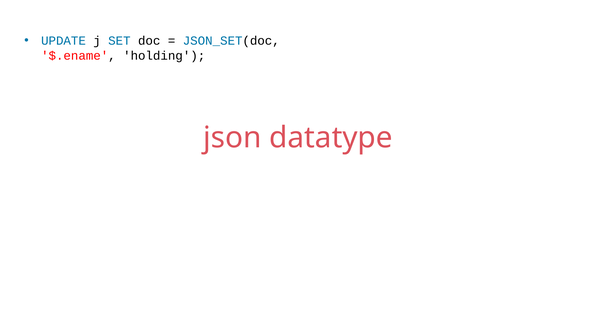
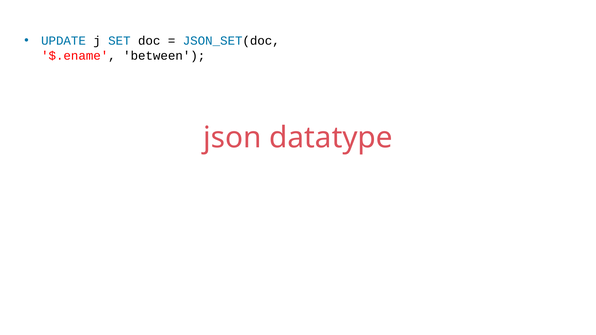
holding: holding -> between (164, 56)
